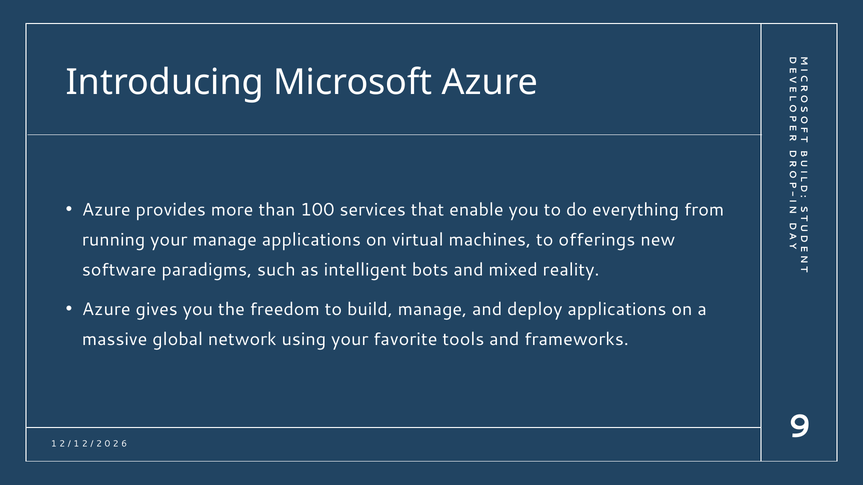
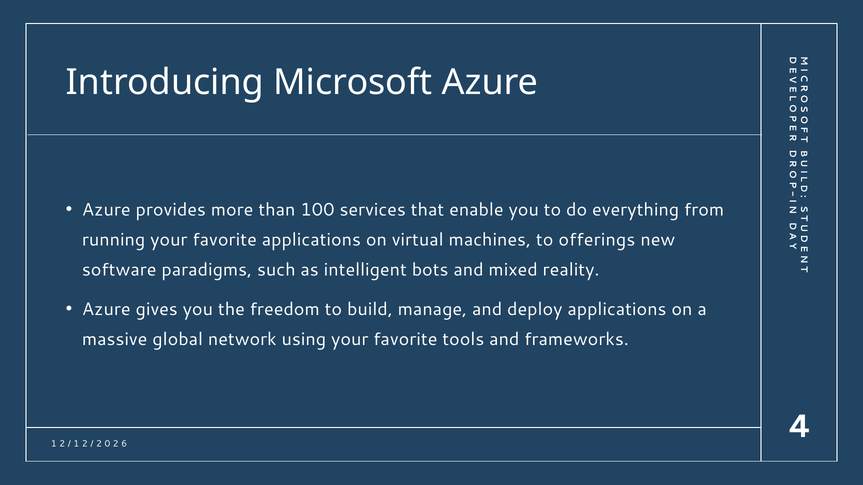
running your manage: manage -> favorite (225, 240)
9: 9 -> 4 (800, 427)
